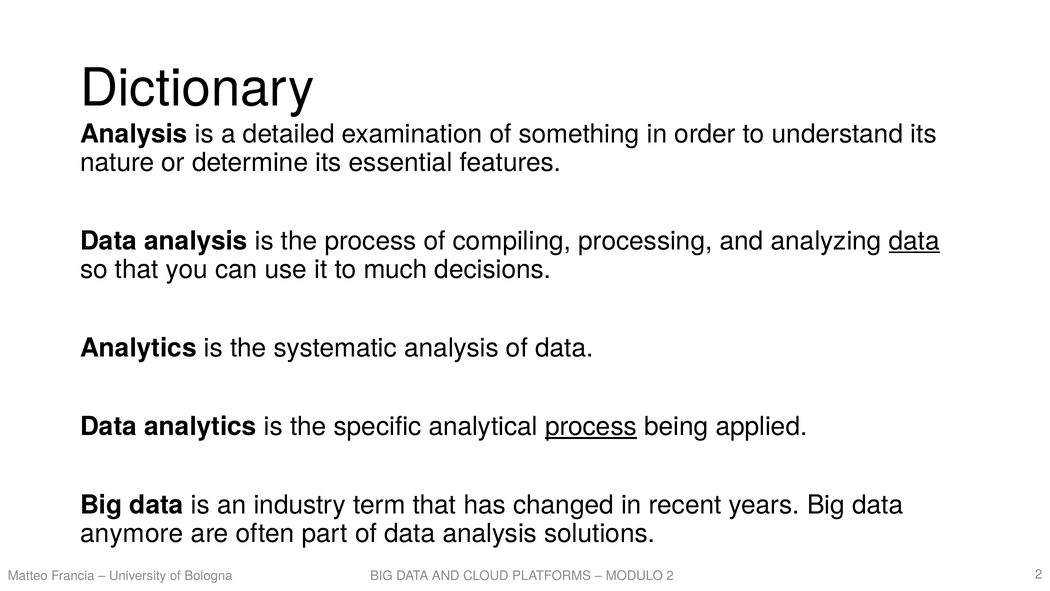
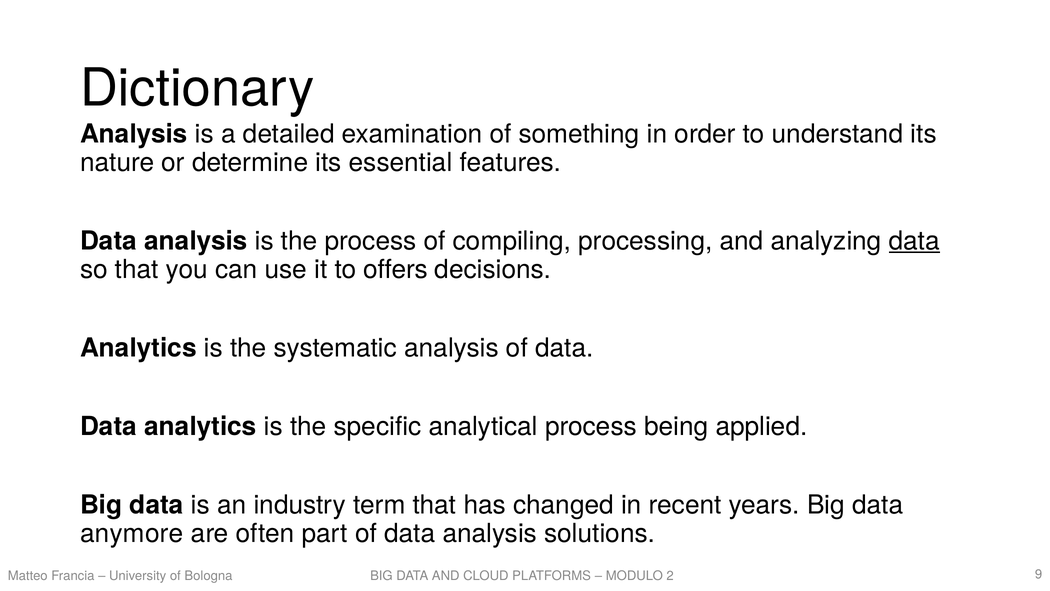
much: much -> offers (395, 269)
process underline: present -> none (591, 426)
2: 2 -> 9 (1039, 574)
